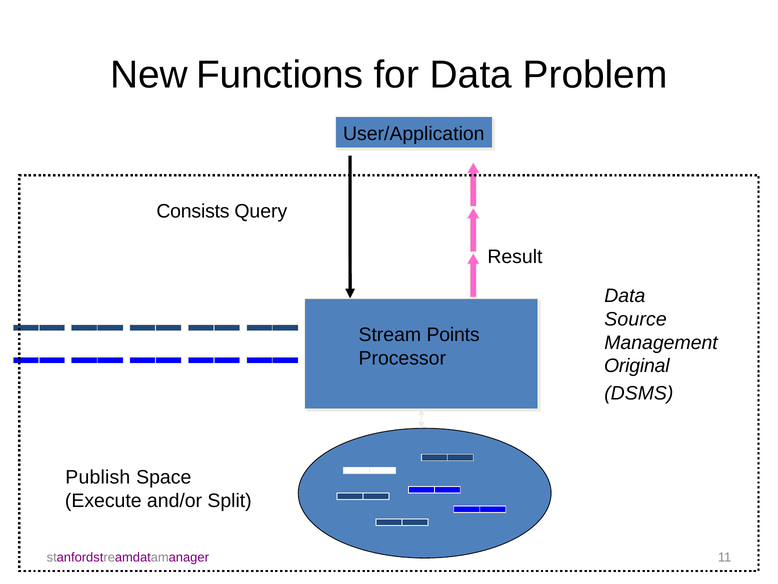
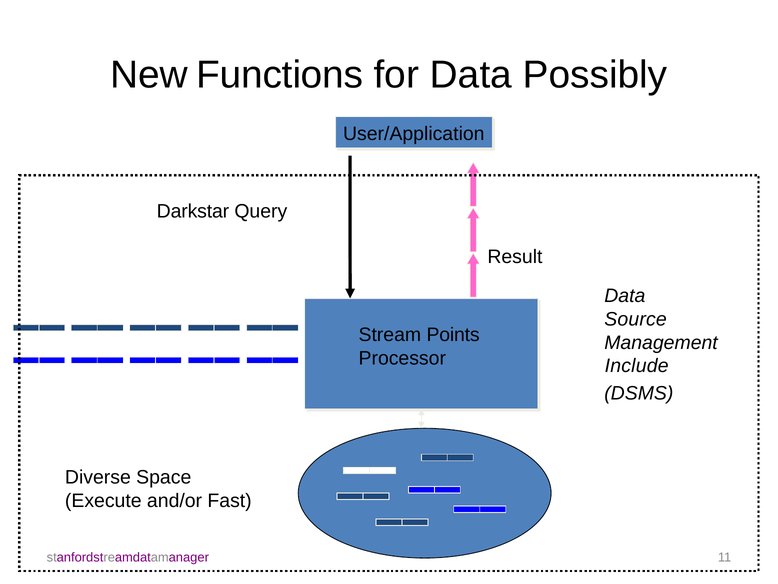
Problem: Problem -> Possibly (595, 75)
Consists: Consists -> Darkstar (193, 211)
Original: Original -> Include (637, 366)
Publish: Publish -> Diverse (98, 477)
Split: Split -> Fast (230, 500)
